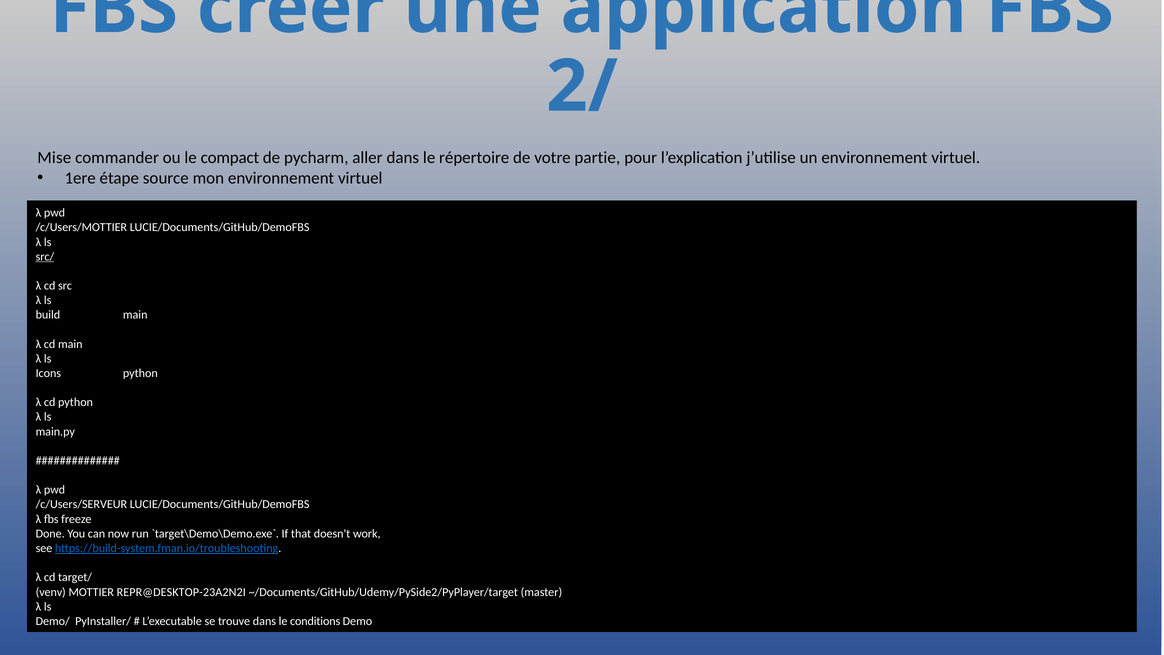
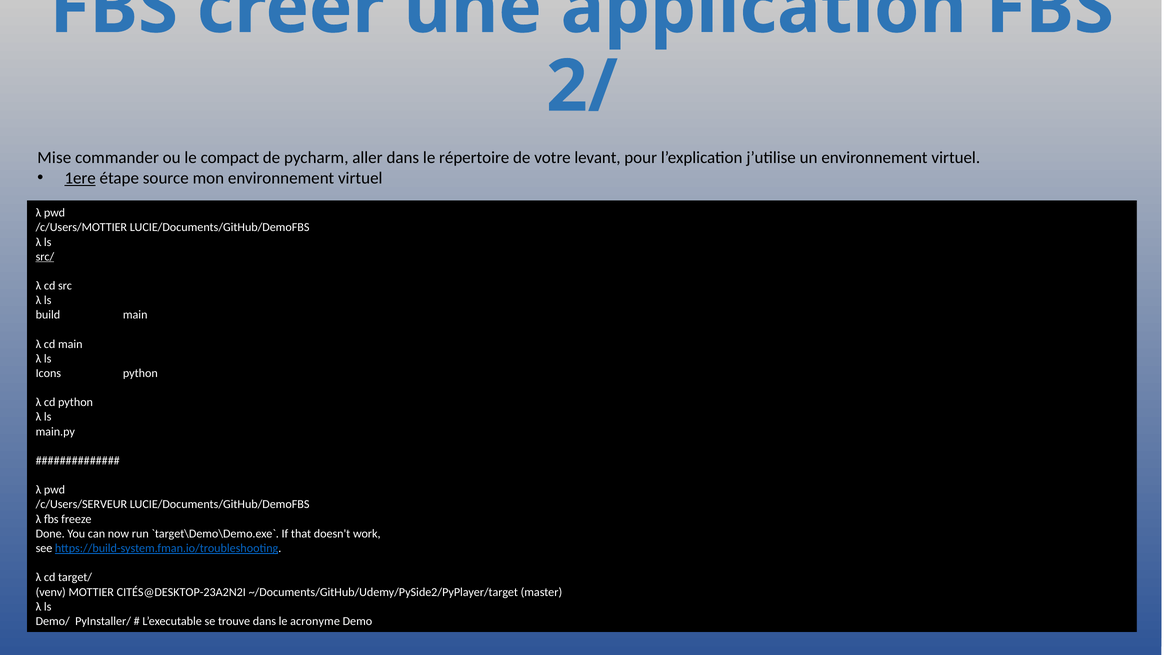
partie: partie -> levant (597, 158)
1ere underline: none -> present (80, 178)
REPR@DESKTOP-23A2N2I: REPR@DESKTOP-23A2N2I -> CITÉS@DESKTOP-23A2N2I (181, 592)
conditions: conditions -> acronyme (315, 621)
